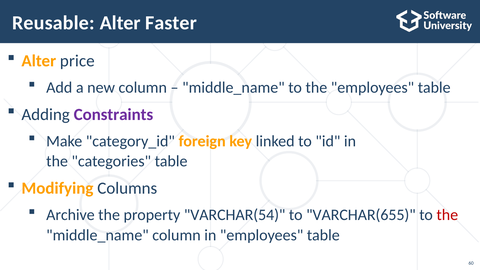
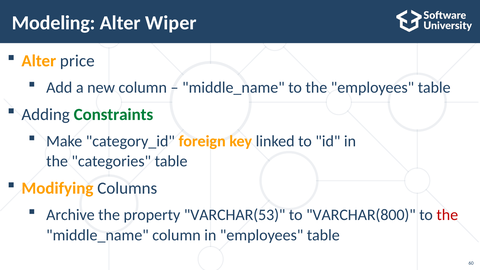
Reusable: Reusable -> Modeling (54, 23)
Faster: Faster -> Wiper (171, 23)
Constraints colour: purple -> green (113, 114)
VARCHAR(54: VARCHAR(54 -> VARCHAR(53 (235, 215)
VARCHAR(655: VARCHAR(655 -> VARCHAR(800 (361, 215)
